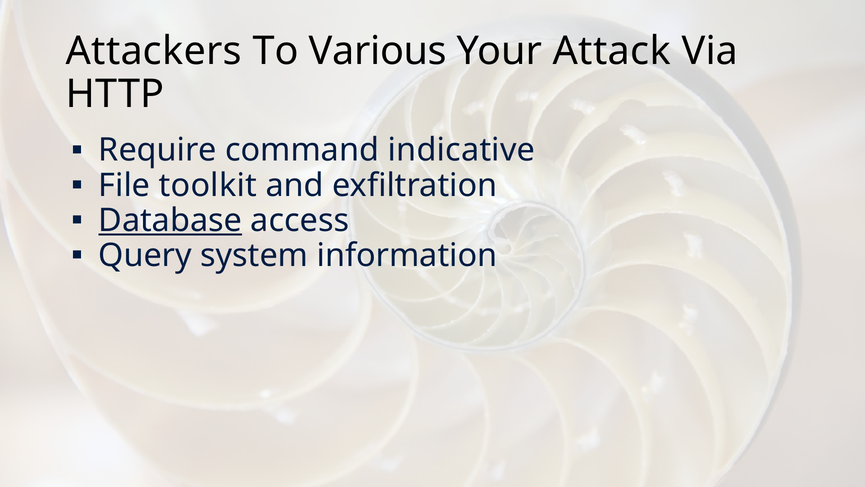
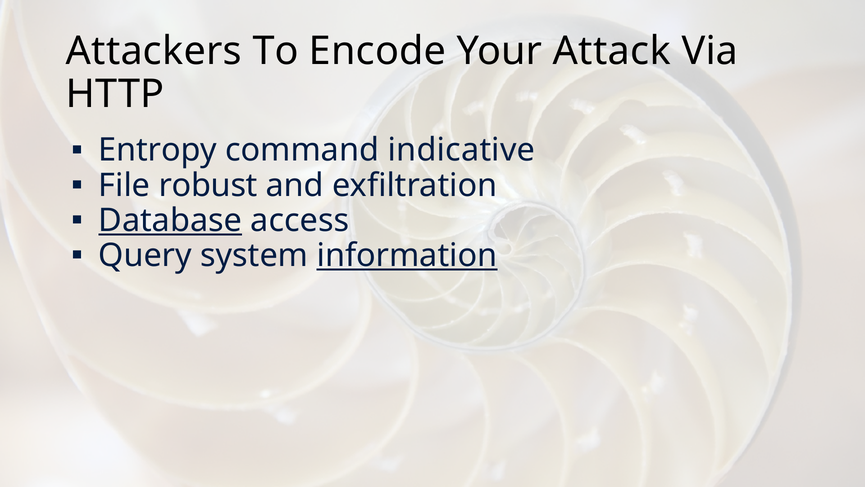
Various: Various -> Encode (378, 51)
Require: Require -> Entropy (158, 150)
toolkit: toolkit -> robust (208, 185)
information underline: none -> present (407, 255)
